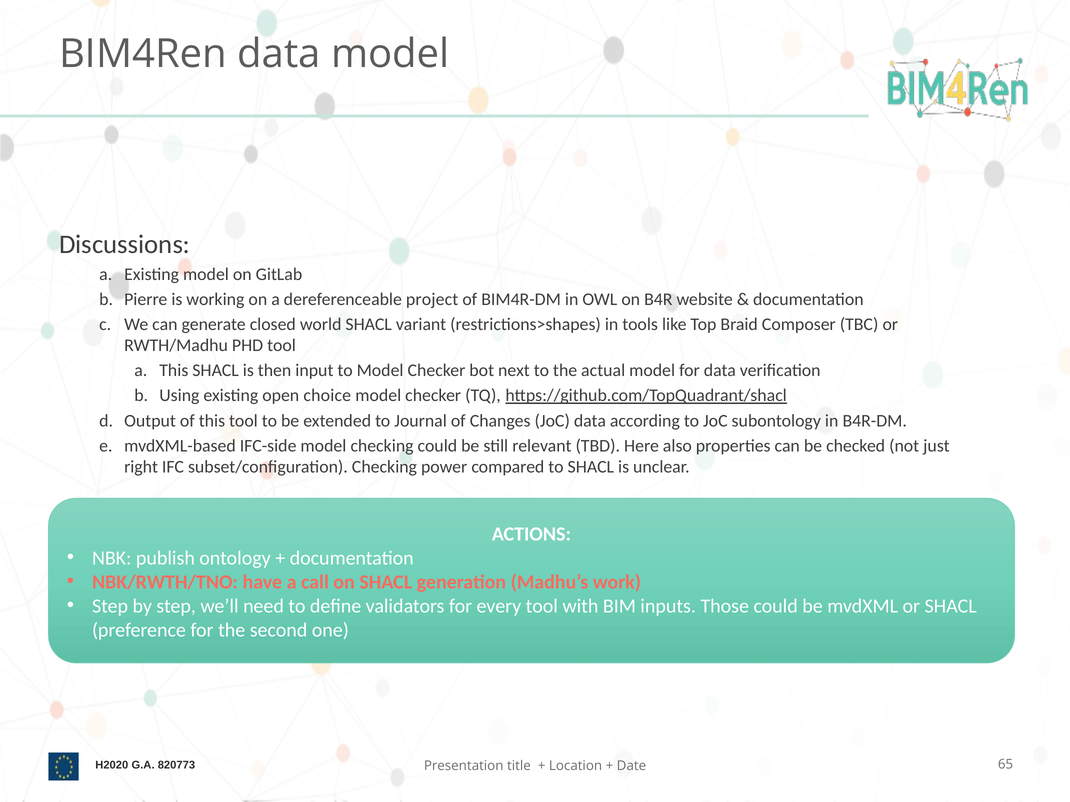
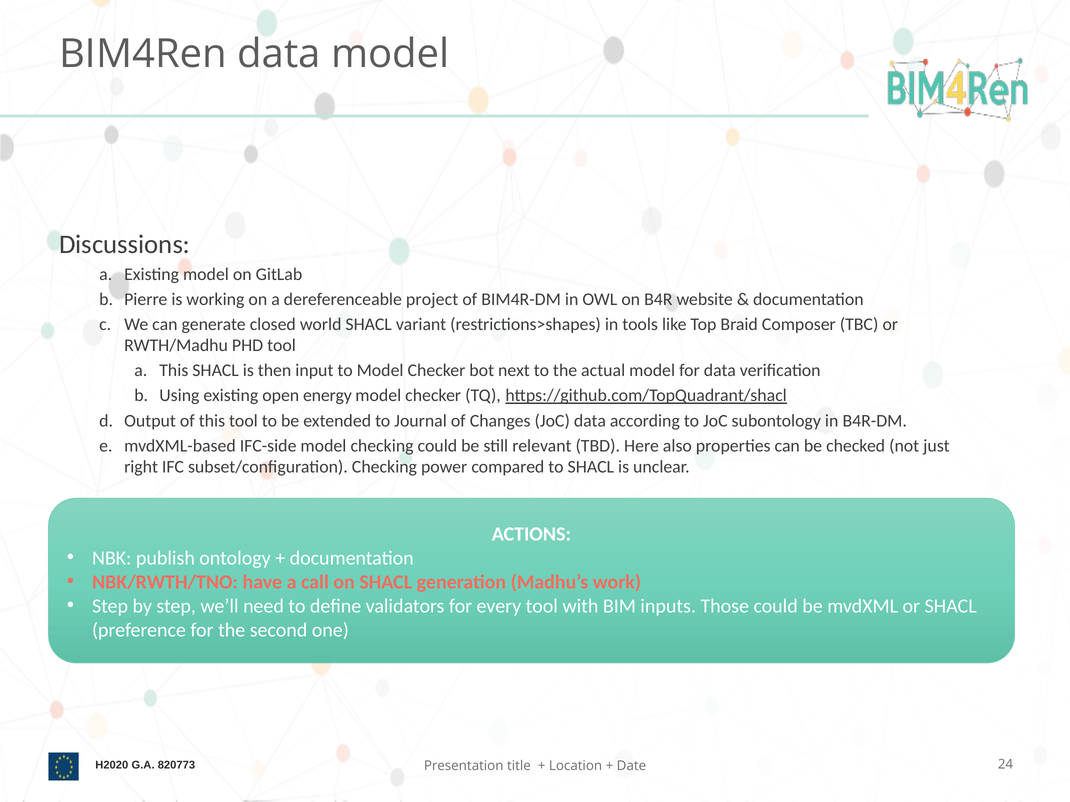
choice: choice -> energy (327, 396)
65: 65 -> 24 (1005, 765)
